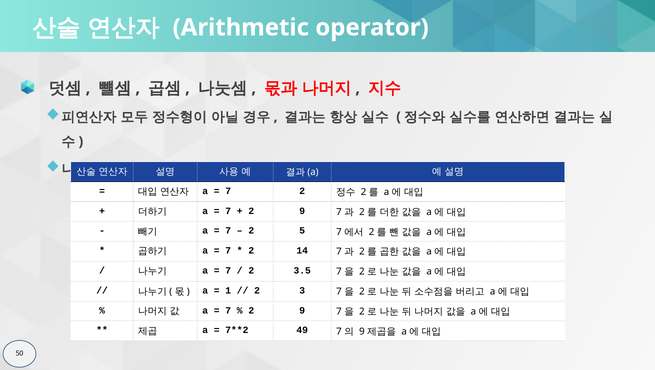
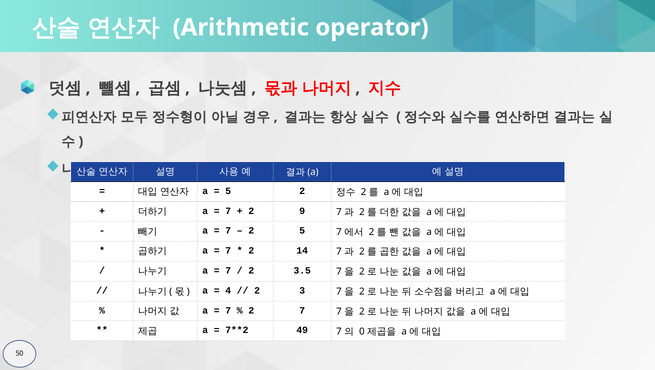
7: 7 -> 5 (228, 191)
1: 1 -> 4 (228, 291)
9: 9 -> 7 (302, 311)
9: 9 -> 0 (362, 332)
